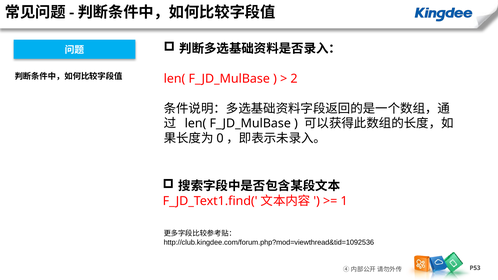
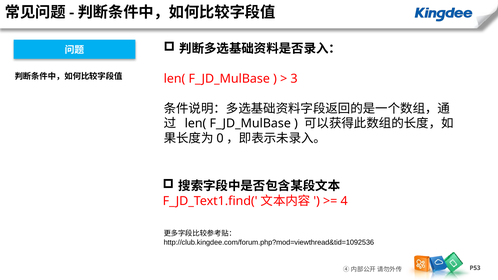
2: 2 -> 3 (294, 79)
1: 1 -> 4 (344, 201)
